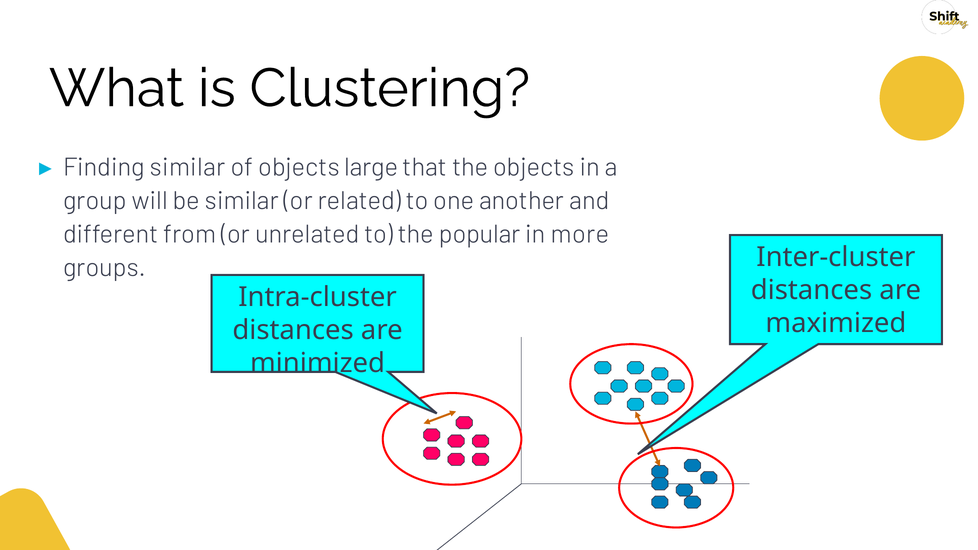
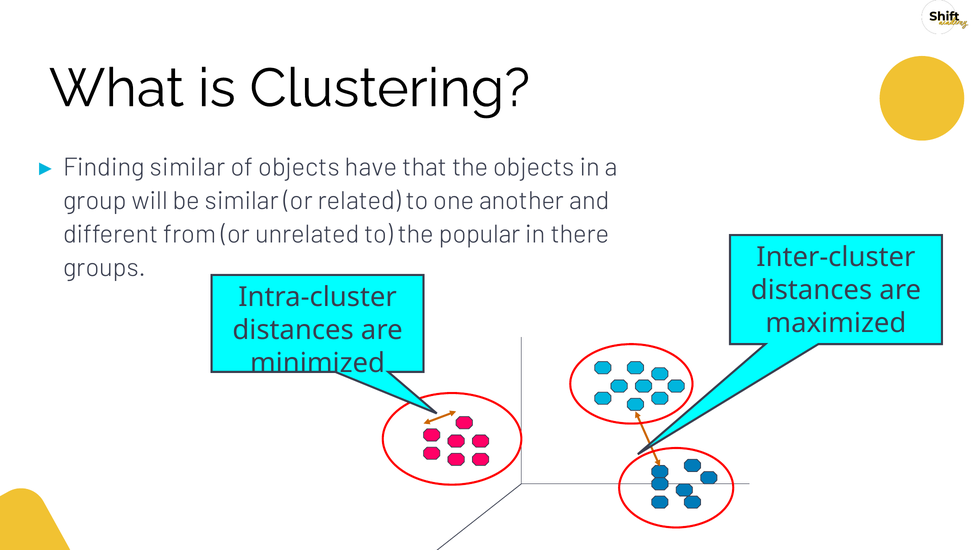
large: large -> have (371, 167)
more: more -> there (580, 234)
